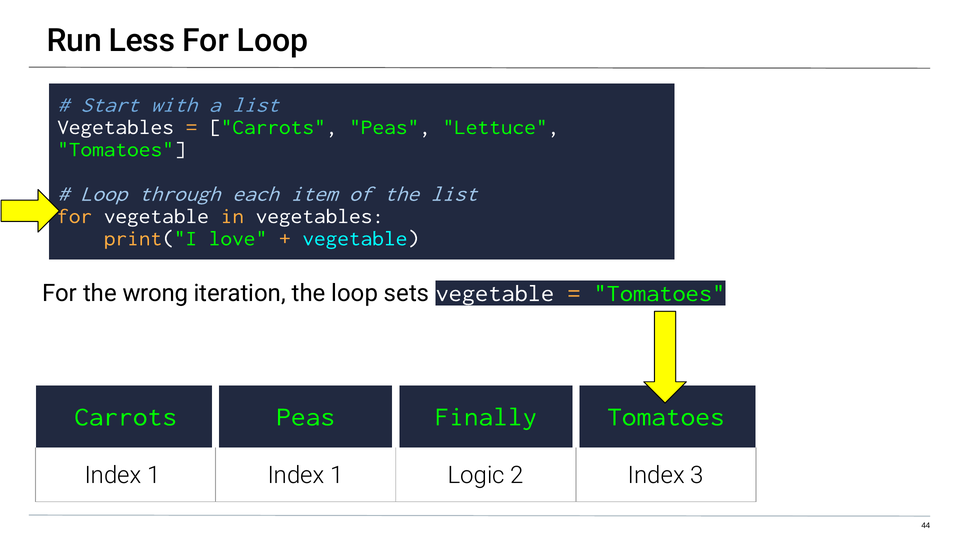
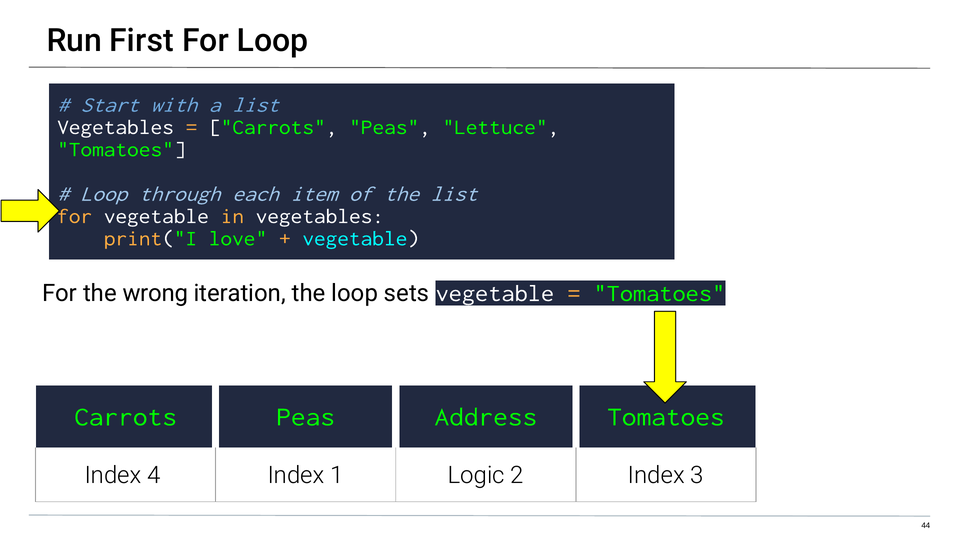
Less: Less -> First (142, 41)
Finally: Finally -> Address (486, 416)
1: 1 -> 4 (154, 475)
